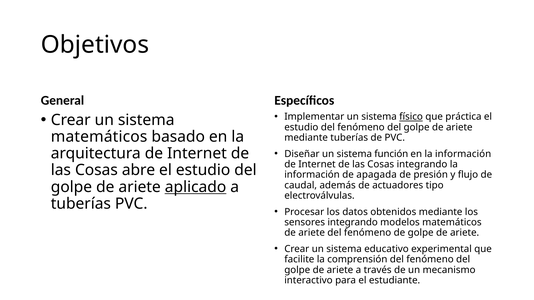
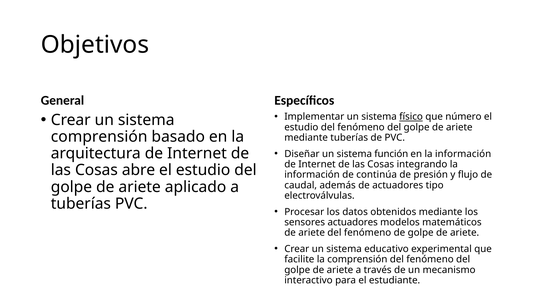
práctica: práctica -> número (463, 117)
matemáticos: matemáticos -> comprensión (99, 137)
apagada: apagada -> continúa (377, 175)
aplicado underline: present -> none (196, 187)
sensores integrando: integrando -> actuadores (353, 223)
